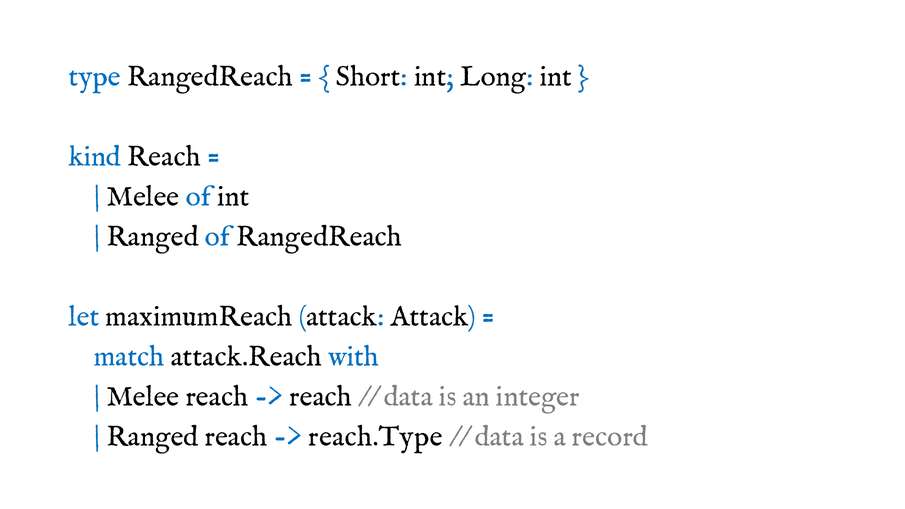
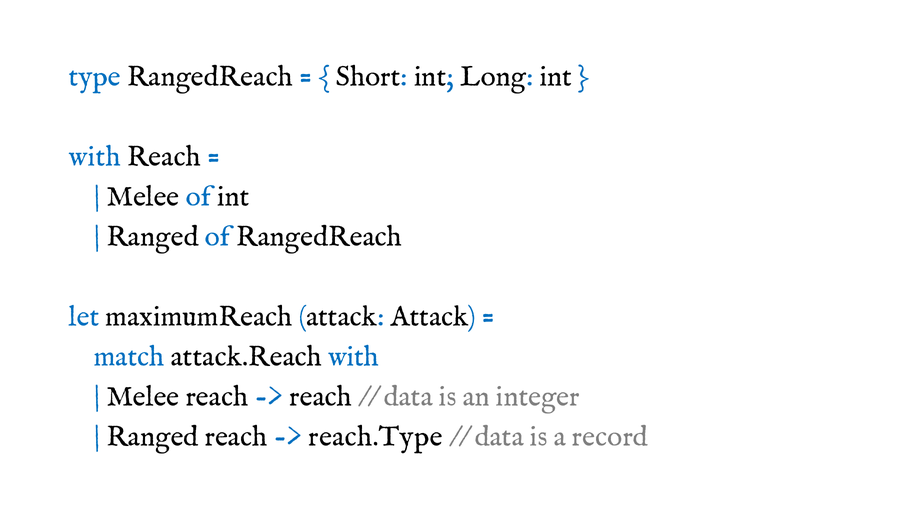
kind: kind -> with (95, 156)
